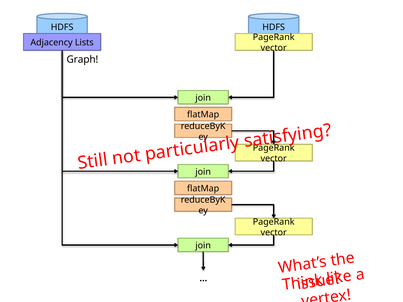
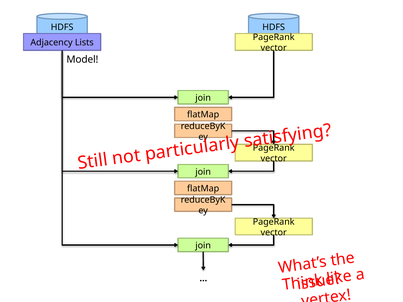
Graph: Graph -> Model (82, 60)
